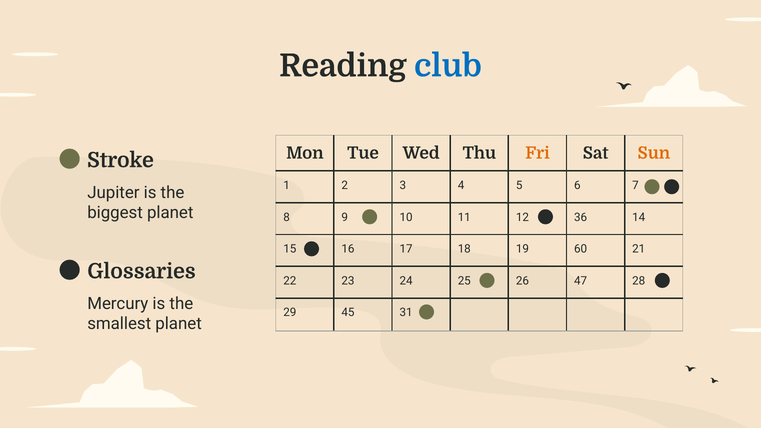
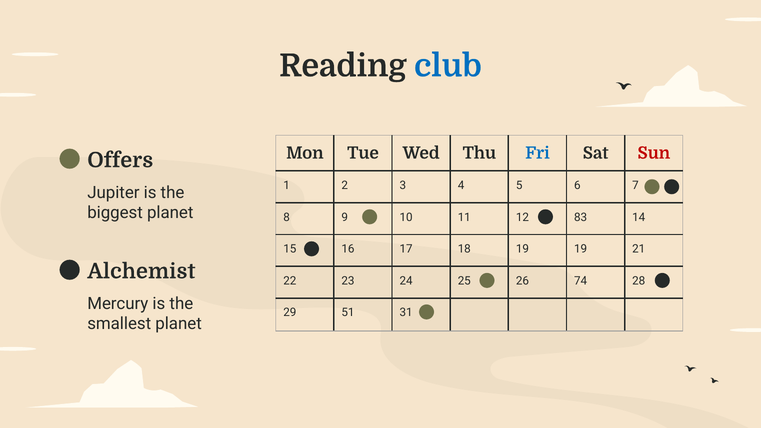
Fri colour: orange -> blue (537, 153)
Sun colour: orange -> red (654, 153)
Stroke: Stroke -> Offers (120, 160)
36: 36 -> 83 (581, 217)
19 60: 60 -> 19 (581, 249)
Glossaries: Glossaries -> Alchemist (141, 271)
47: 47 -> 74 (581, 281)
45: 45 -> 51 (348, 313)
